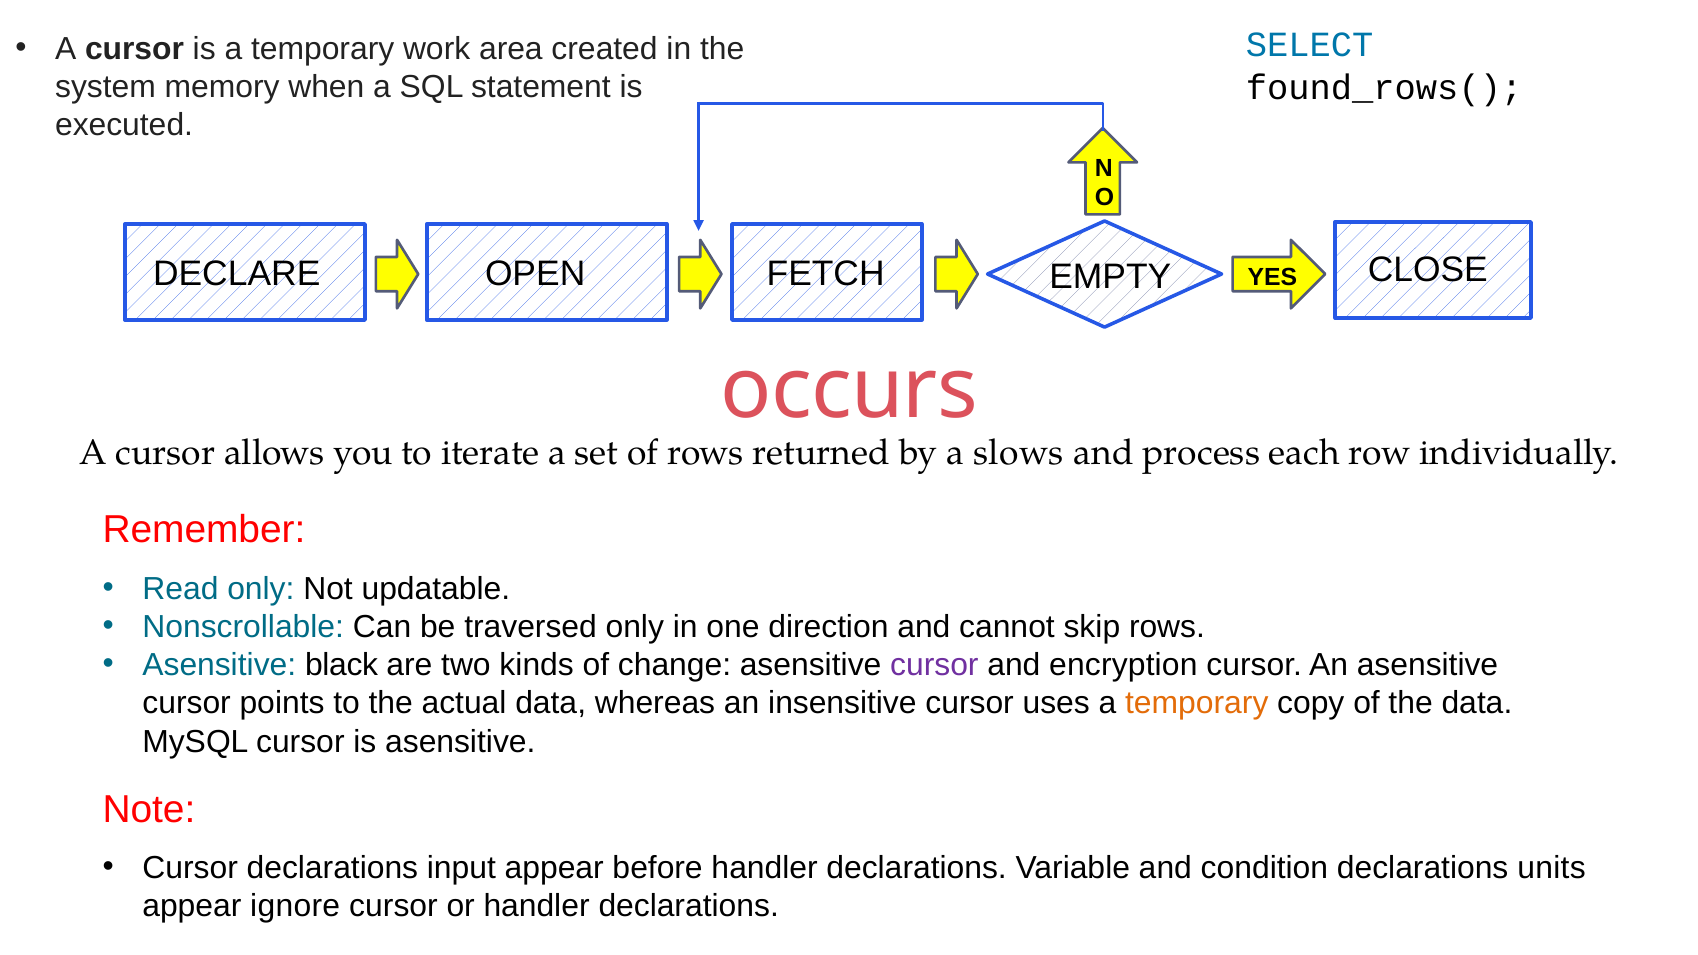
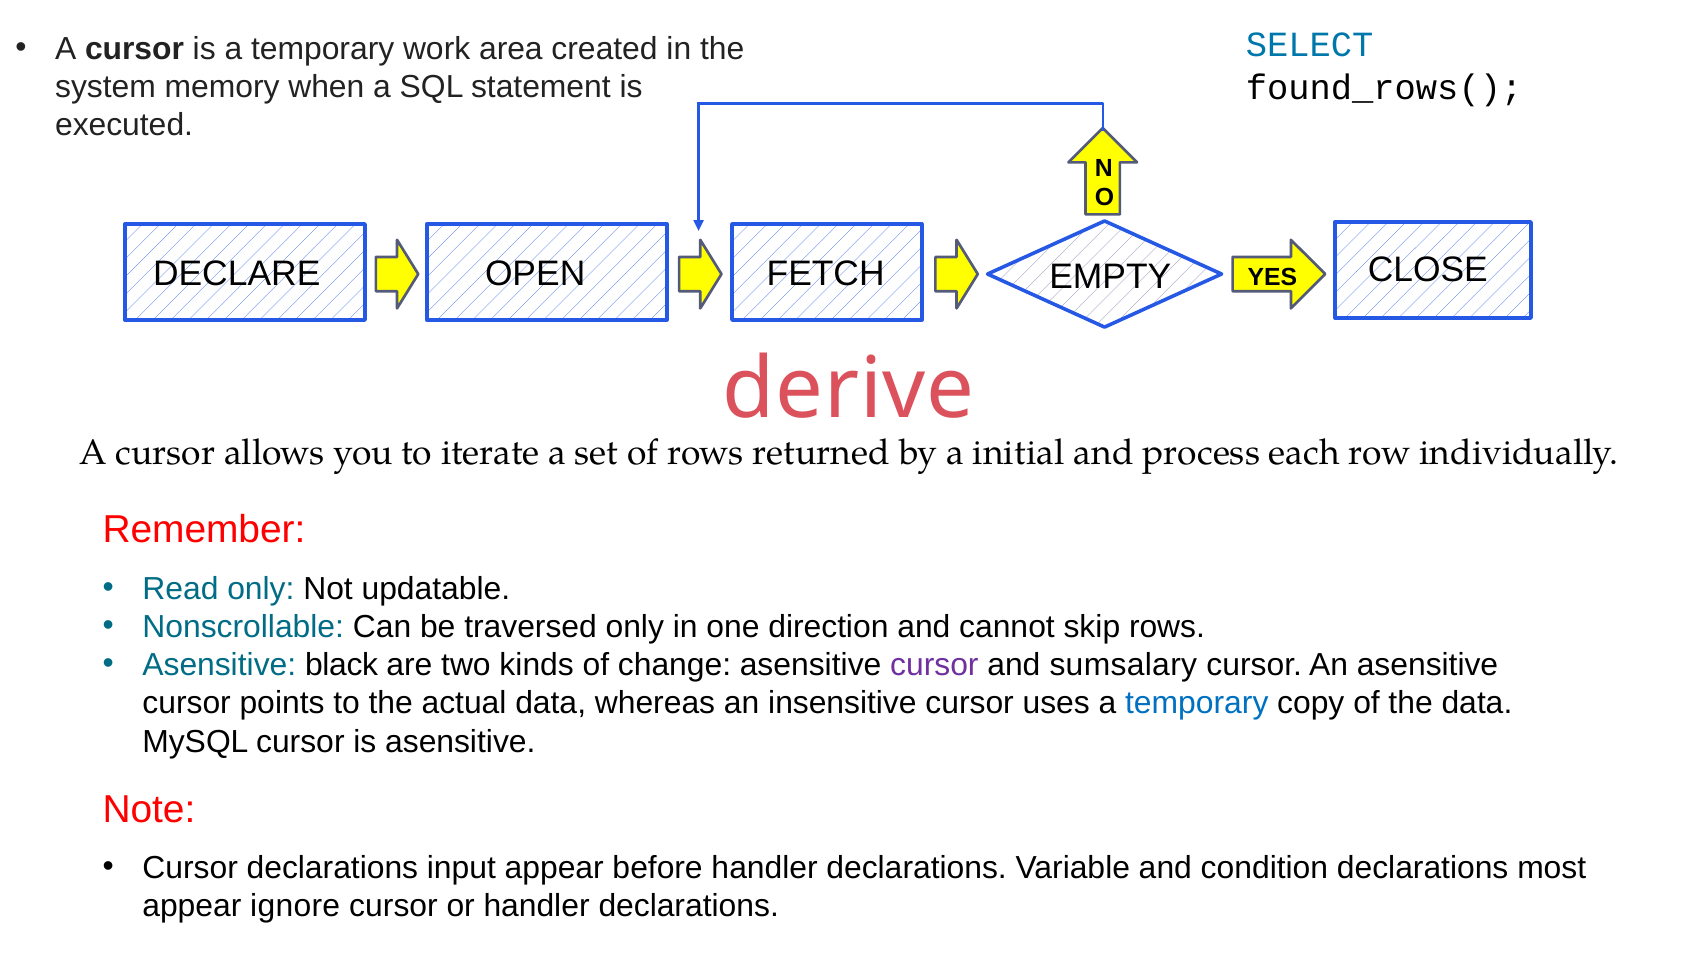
occurs: occurs -> derive (848, 390)
slows: slows -> initial (1019, 453)
encryption: encryption -> sumsalary (1123, 665)
temporary colour: orange -> blue (1197, 703)
units: units -> most (1552, 868)
